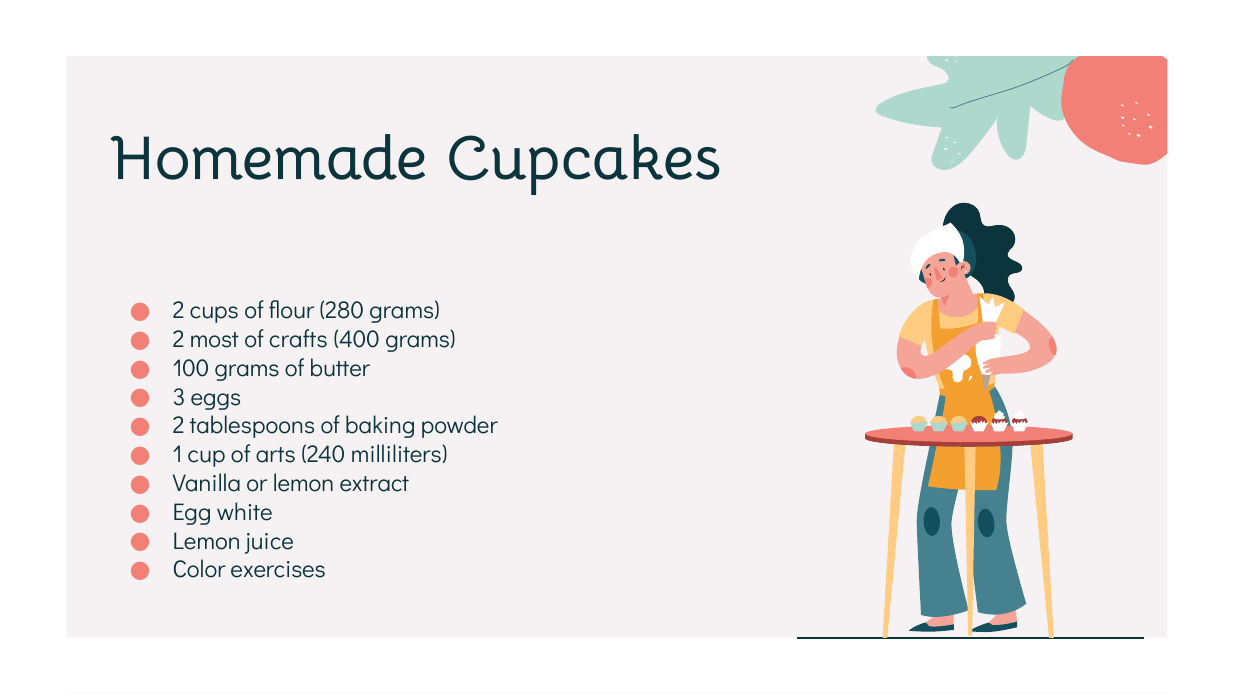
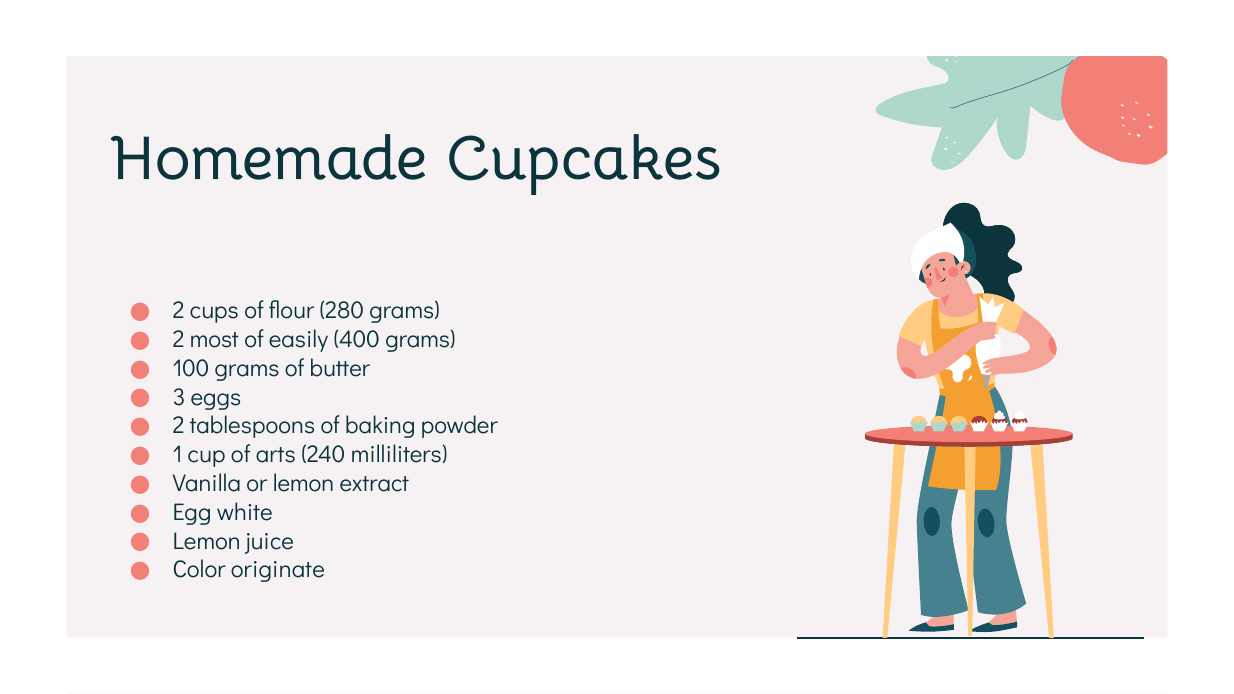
crafts: crafts -> easily (299, 340)
exercises: exercises -> originate (278, 570)
